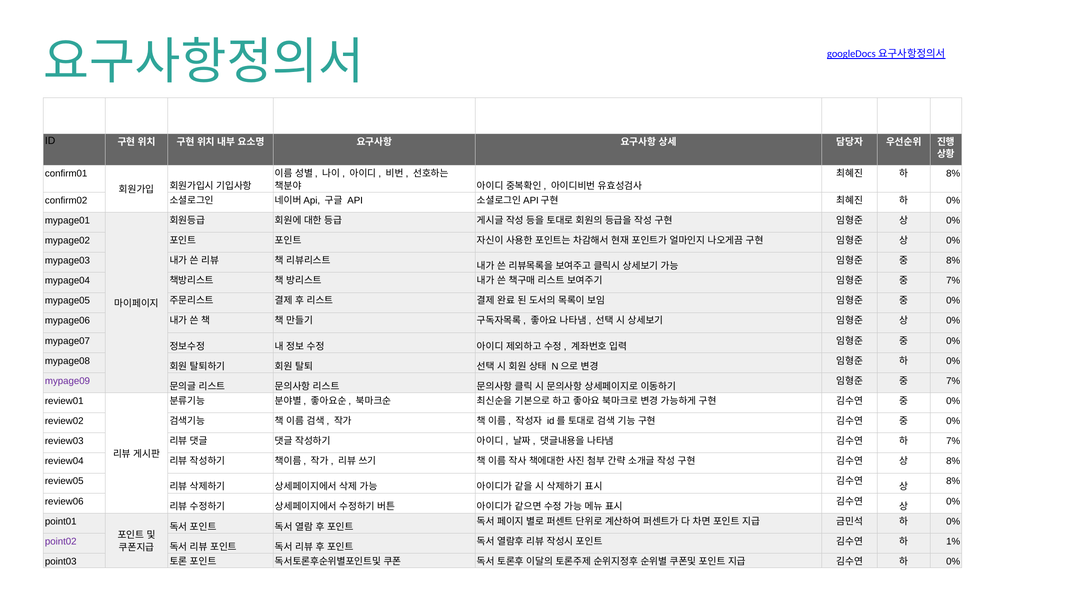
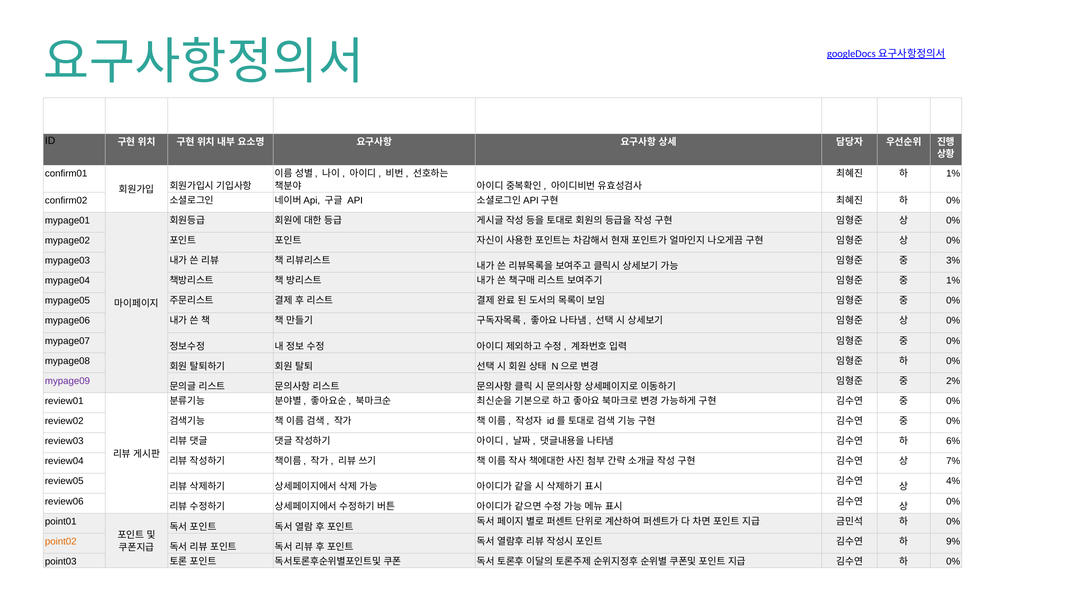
8%: 8% -> 1% (953, 173)
8%: 8% -> 3% (953, 261)
7%: 7% -> 1% (953, 281)
7%: 7% -> 2% (953, 381)
7%: 7% -> 6% (953, 441)
8%: 8% -> 7% (953, 461)
8%: 8% -> 4% (953, 481)
point02 colour: purple -> orange (61, 541)
1%: 1% -> 9% (953, 541)
